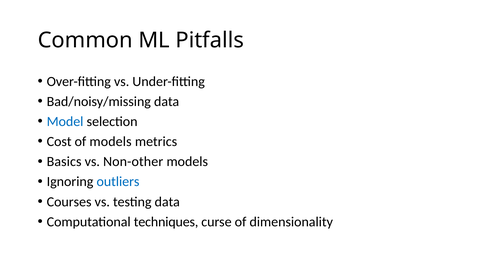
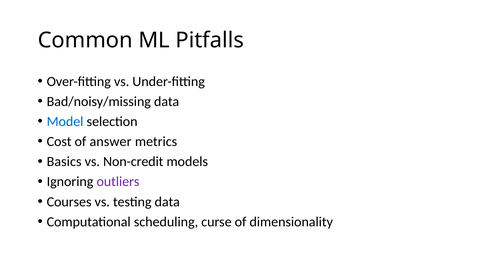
of models: models -> answer (111, 142)
Non-other: Non-other -> Non-credit (133, 162)
outliers colour: blue -> purple (118, 182)
techniques: techniques -> scheduling (166, 222)
